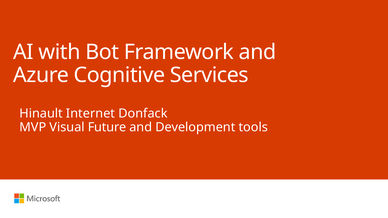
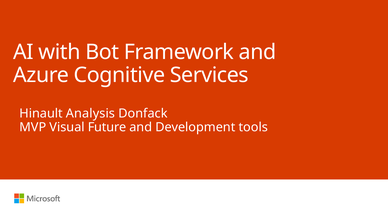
Internet: Internet -> Analysis (90, 114)
